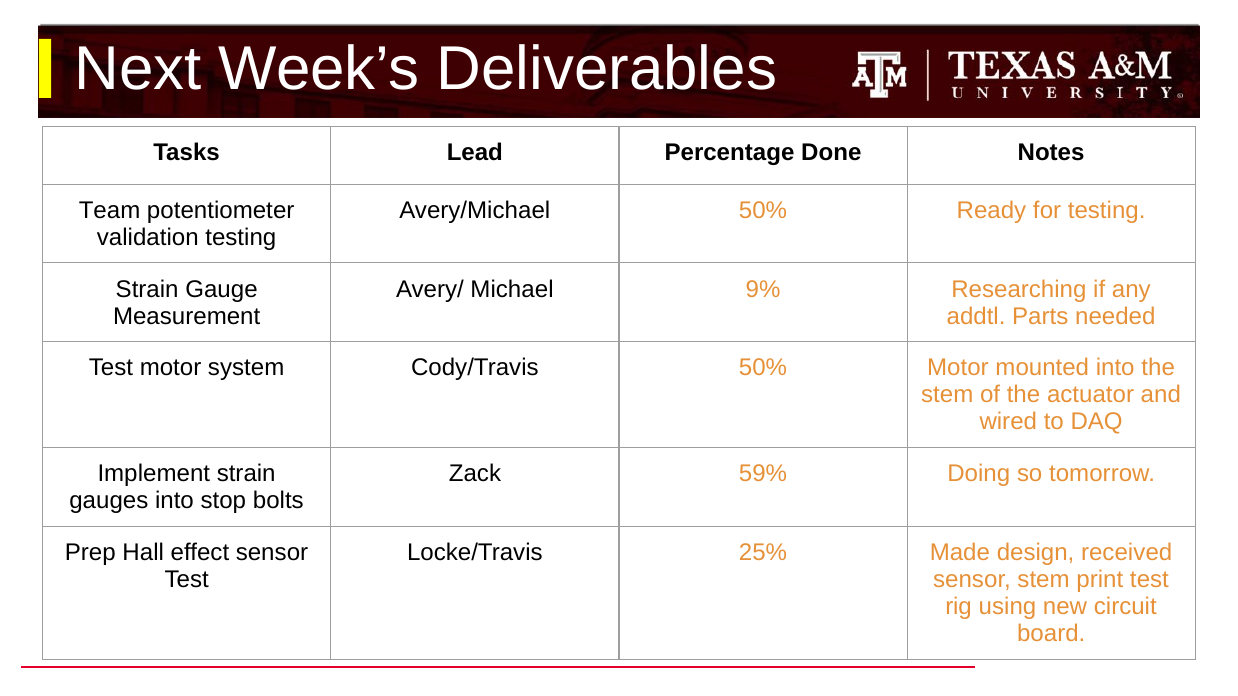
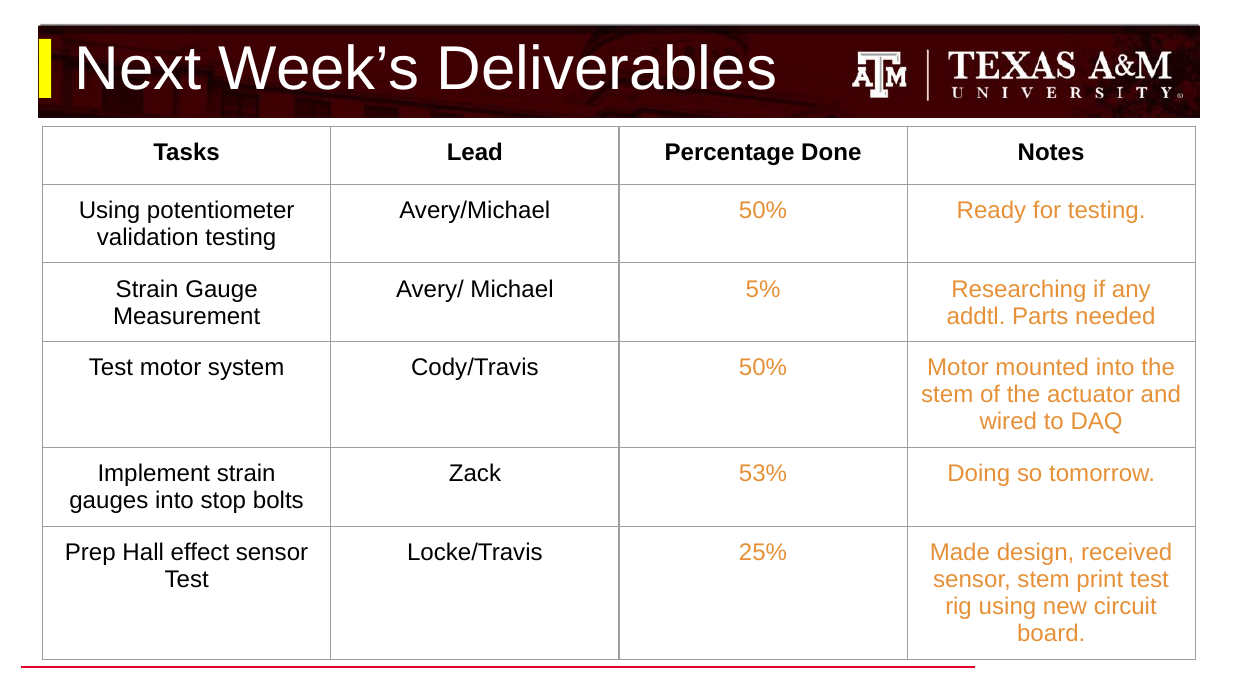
Team: Team -> Using (110, 211)
9%: 9% -> 5% (763, 289)
59%: 59% -> 53% (763, 474)
